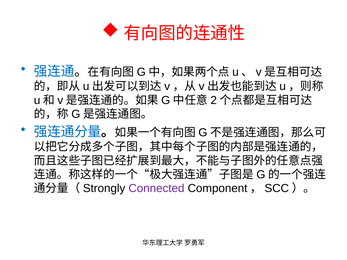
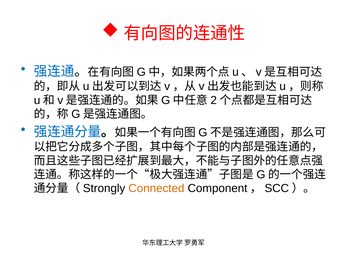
Connected colour: purple -> orange (156, 189)
